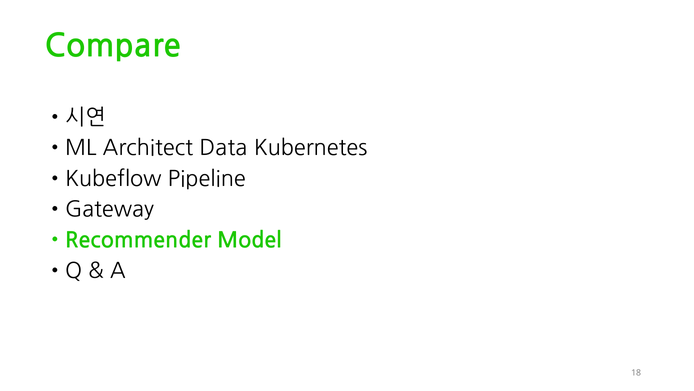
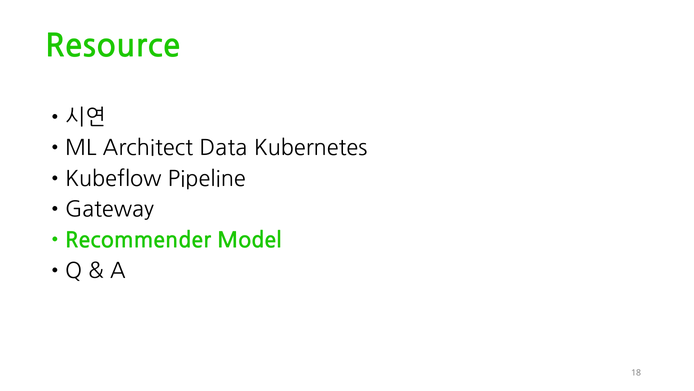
Compare: Compare -> Resource (113, 46)
